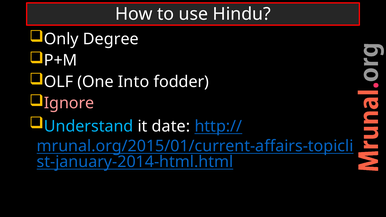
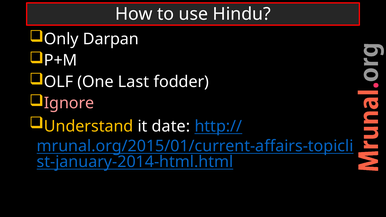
Degree: Degree -> Darpan (111, 39)
Into: Into -> Last (134, 82)
Understand colour: light blue -> yellow (89, 126)
